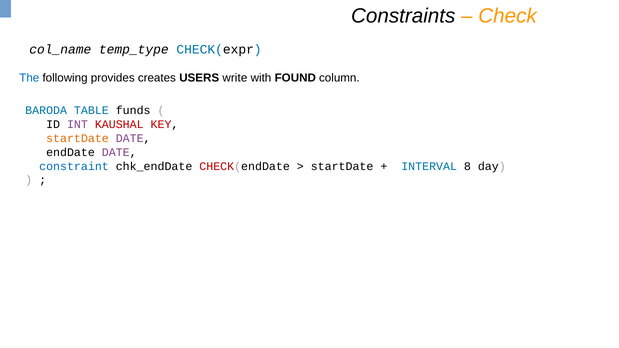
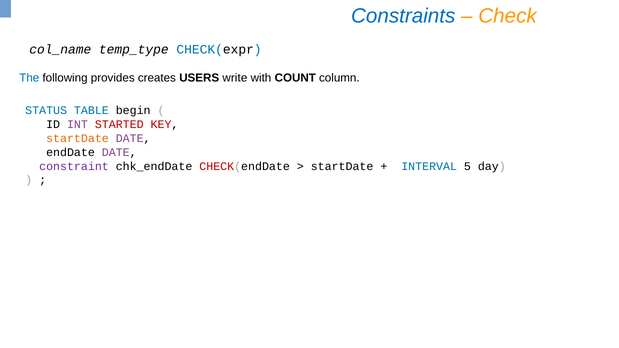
Constraints colour: black -> blue (403, 16)
FOUND: FOUND -> COUNT (295, 78)
BARODA: BARODA -> STATUS (46, 111)
funds: funds -> begin (133, 111)
KAUSHAL: KAUSHAL -> STARTED (119, 125)
constraint colour: blue -> purple (74, 166)
8: 8 -> 5 (467, 166)
